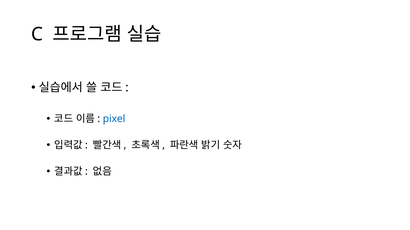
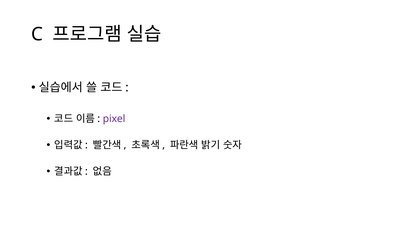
pixel colour: blue -> purple (114, 119)
